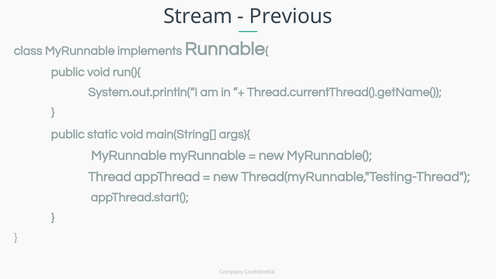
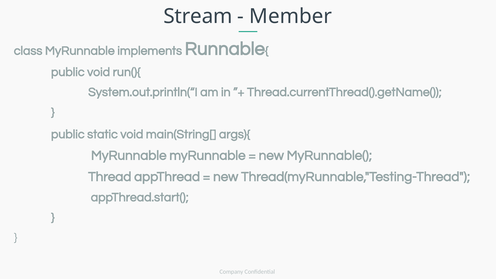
Previous: Previous -> Member (291, 16)
